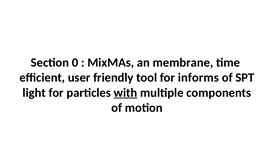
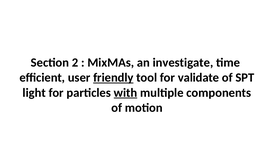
0: 0 -> 2 (75, 63)
membrane: membrane -> investigate (183, 63)
friendly underline: none -> present (113, 78)
informs: informs -> validate (198, 78)
